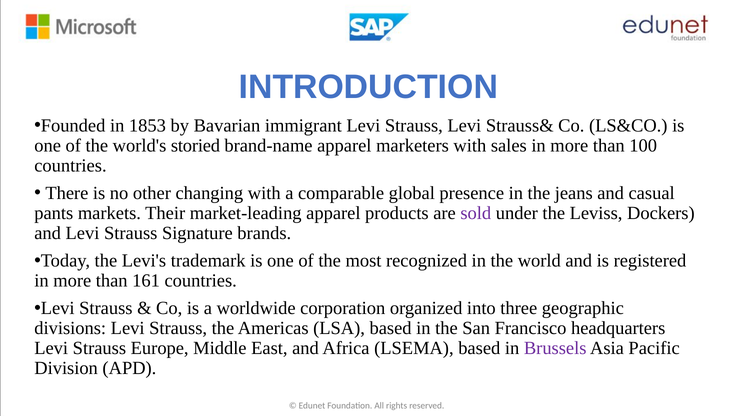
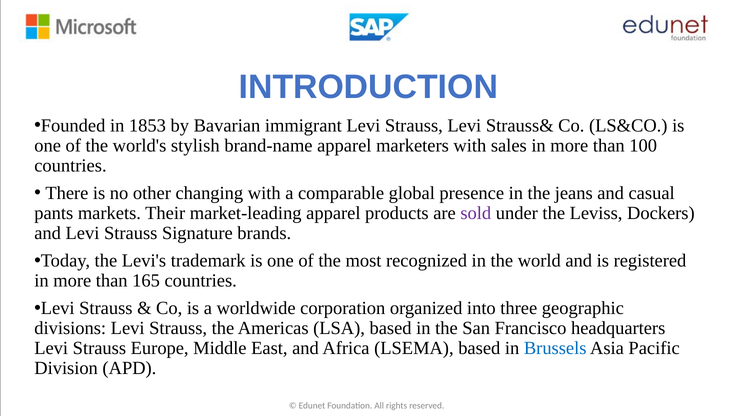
storied: storied -> stylish (195, 145)
161: 161 -> 165 (146, 280)
Brussels colour: purple -> blue (555, 348)
